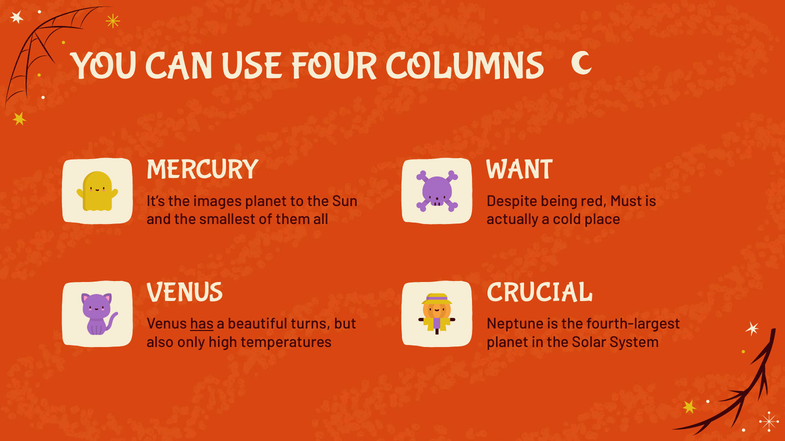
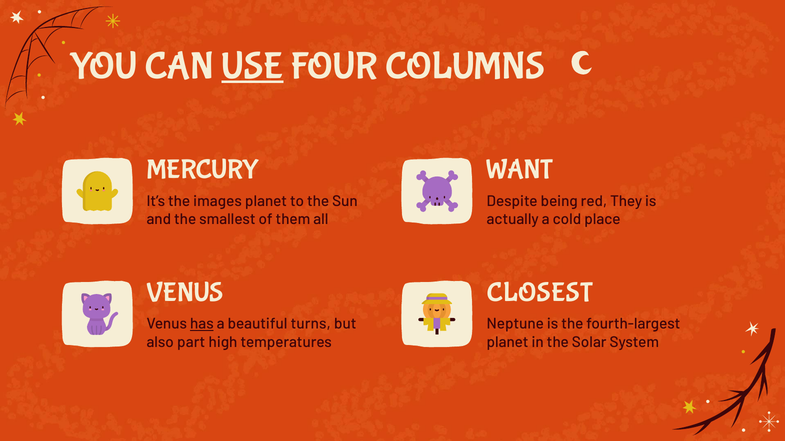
USE underline: none -> present (252, 65)
Must: Must -> They (626, 201)
CRUCIAL: CRUCIAL -> CLOSEST (540, 292)
only: only -> part (191, 343)
